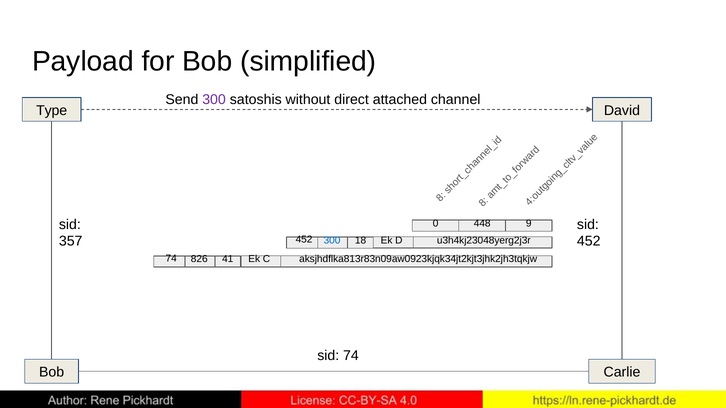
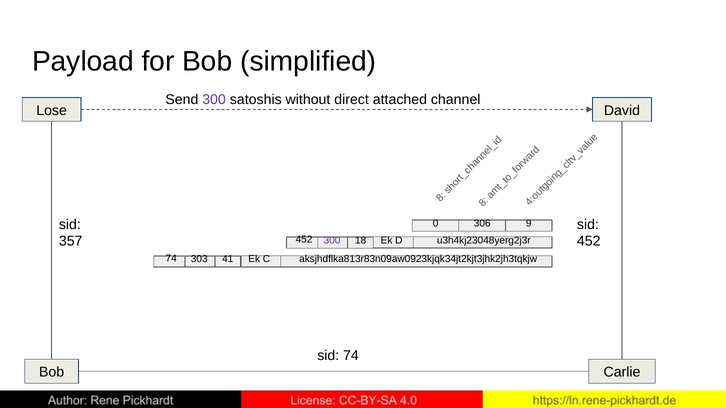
Type: Type -> Lose (52, 111)
448: 448 -> 306 (482, 224)
300 colour: blue -> purple (332, 240)
826: 826 -> 303 (199, 259)
